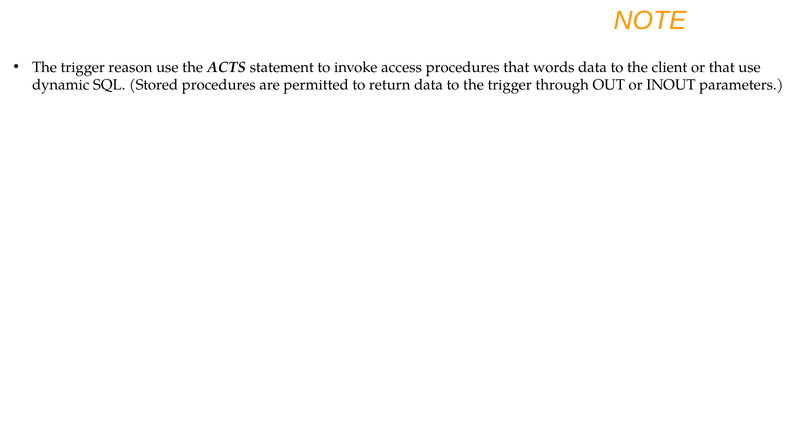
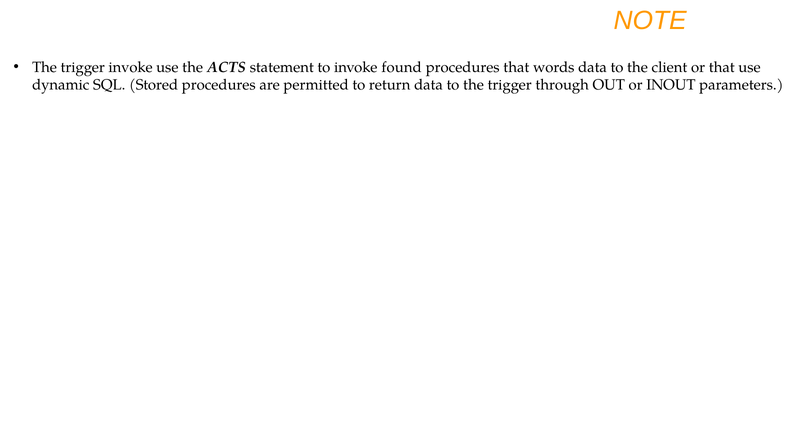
trigger reason: reason -> invoke (131, 67)
access: access -> found (402, 67)
